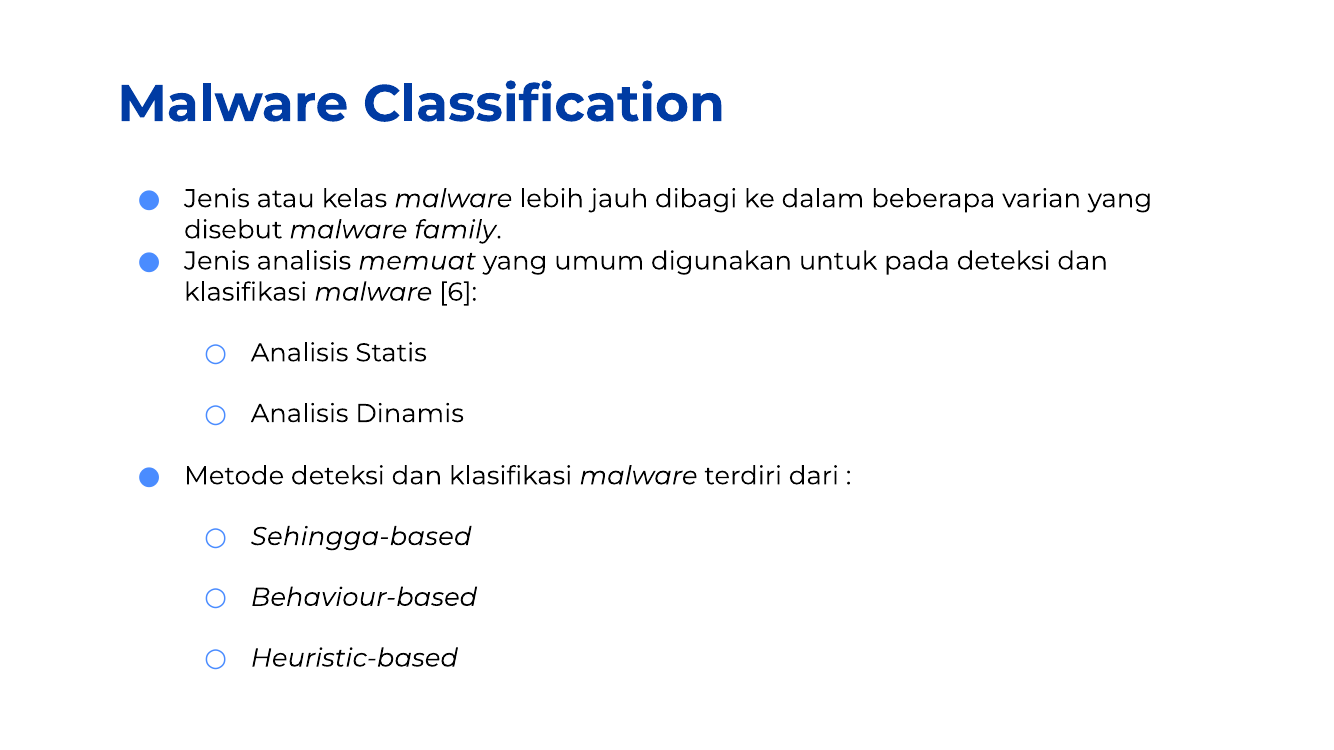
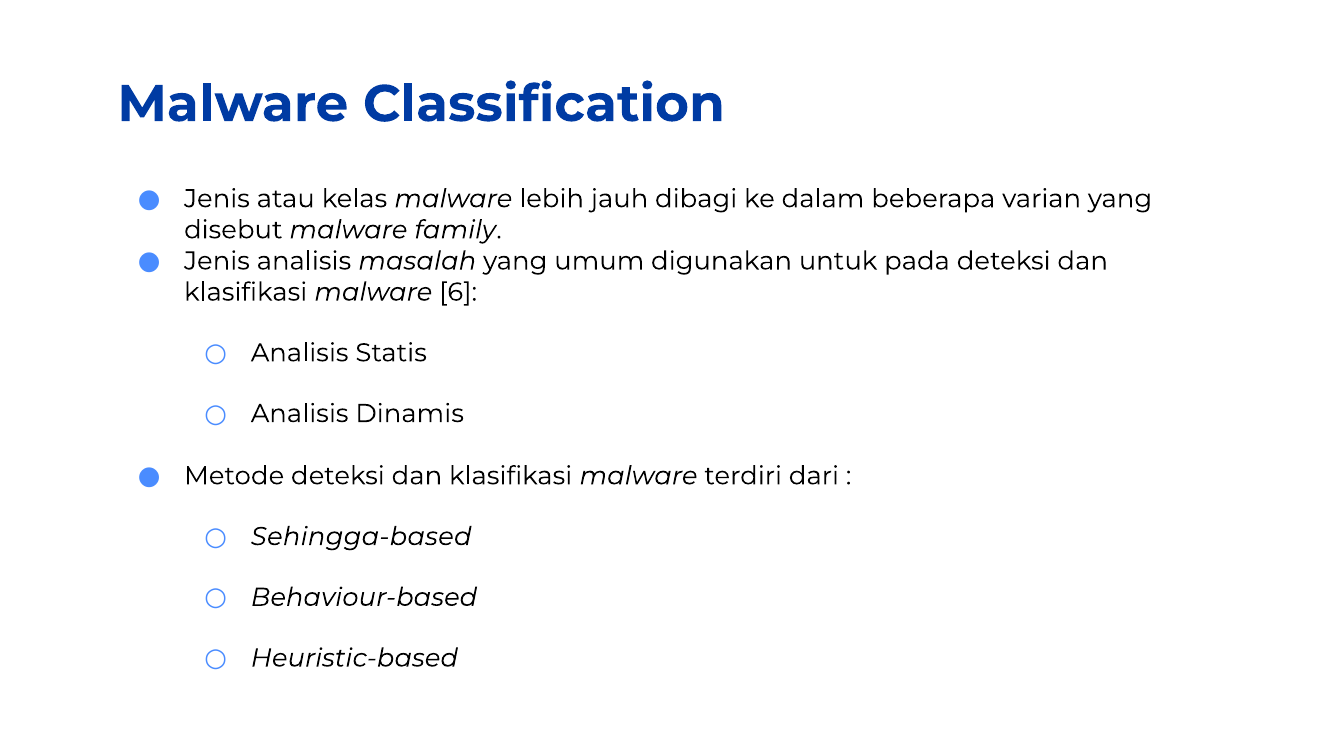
memuat: memuat -> masalah (417, 261)
